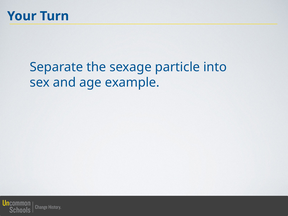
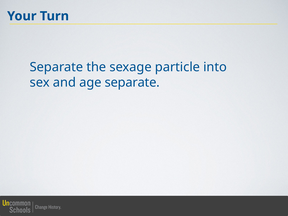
age example: example -> separate (132, 83)
